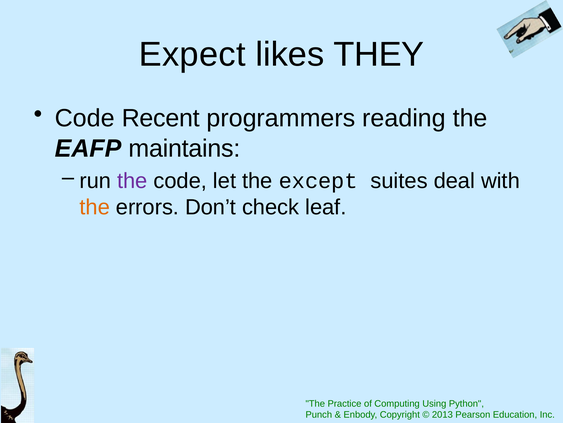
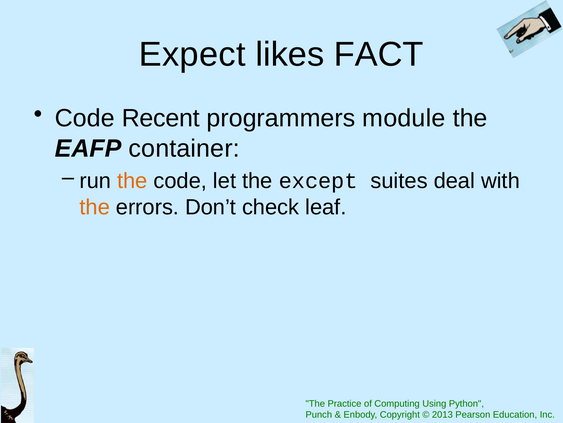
THEY: THEY -> FACT (379, 55)
reading: reading -> module (404, 118)
maintains: maintains -> container (184, 148)
the colour: purple -> orange (132, 180)
